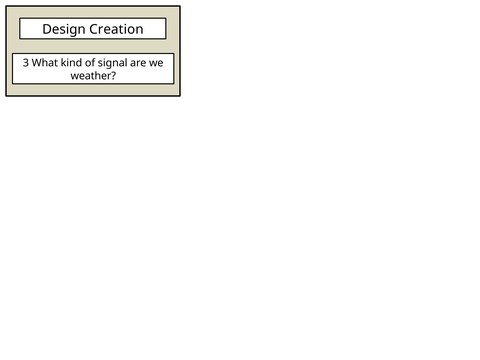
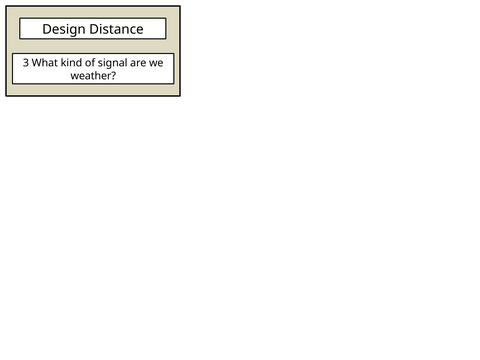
Creation: Creation -> Distance (116, 29)
